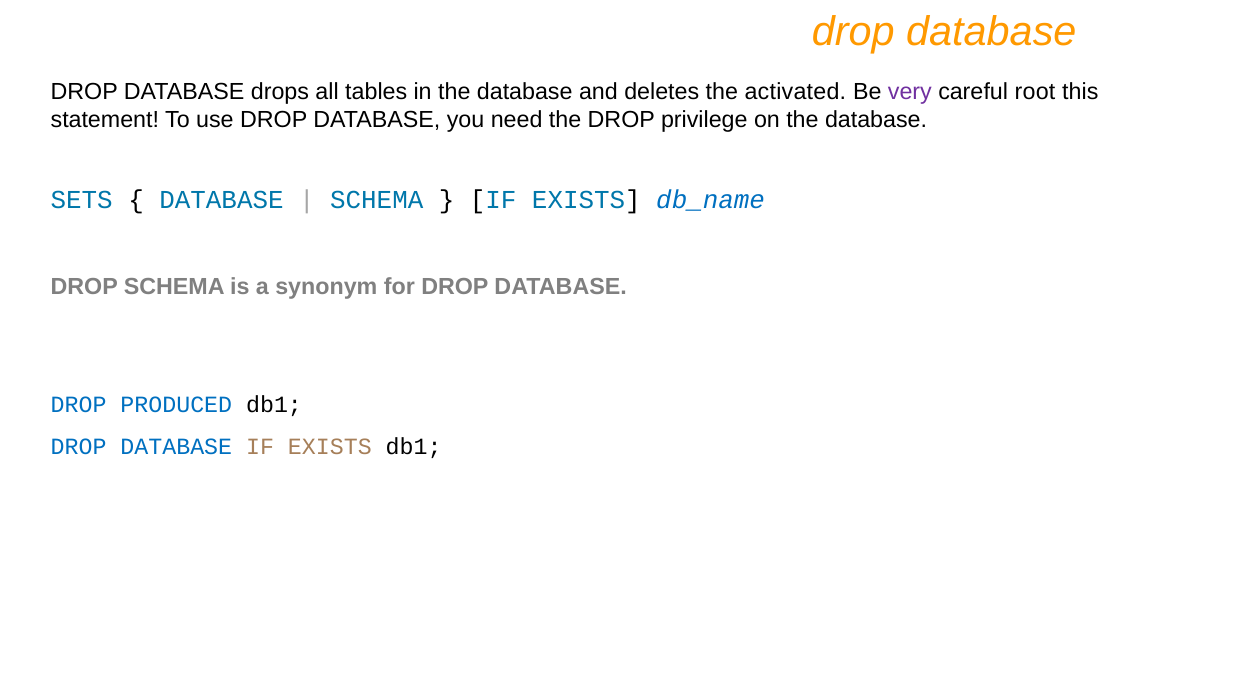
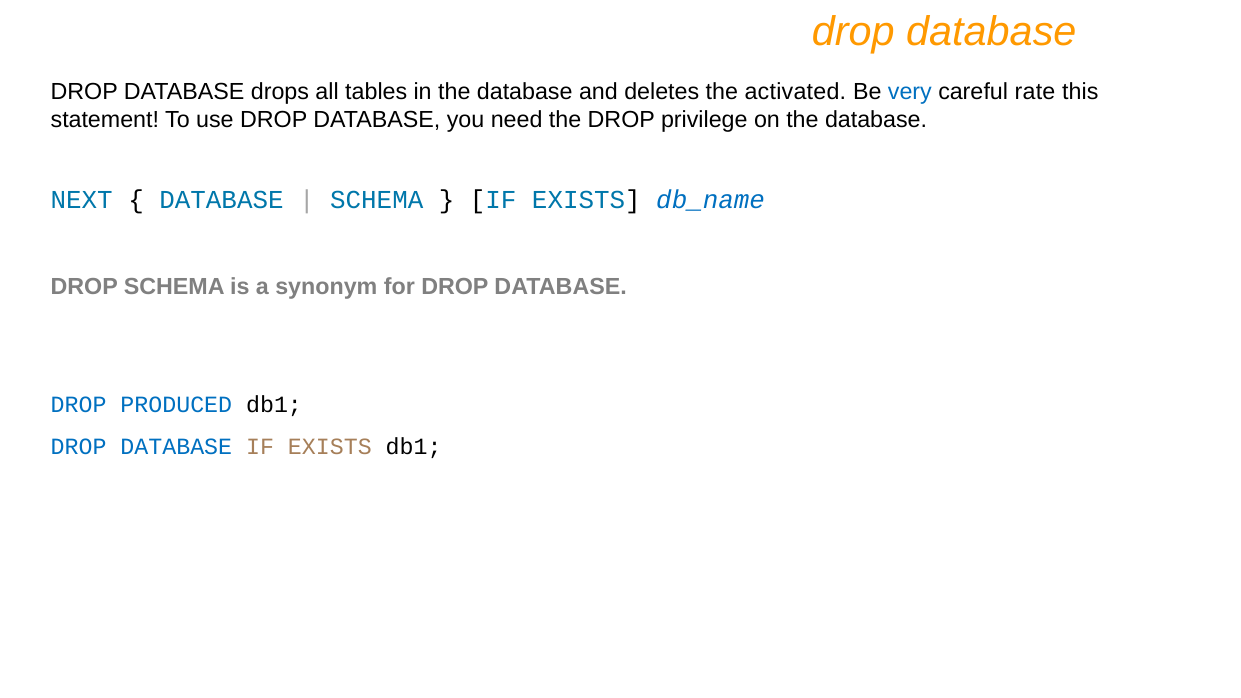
very colour: purple -> blue (910, 92)
root: root -> rate (1035, 92)
SETS: SETS -> NEXT (82, 200)
